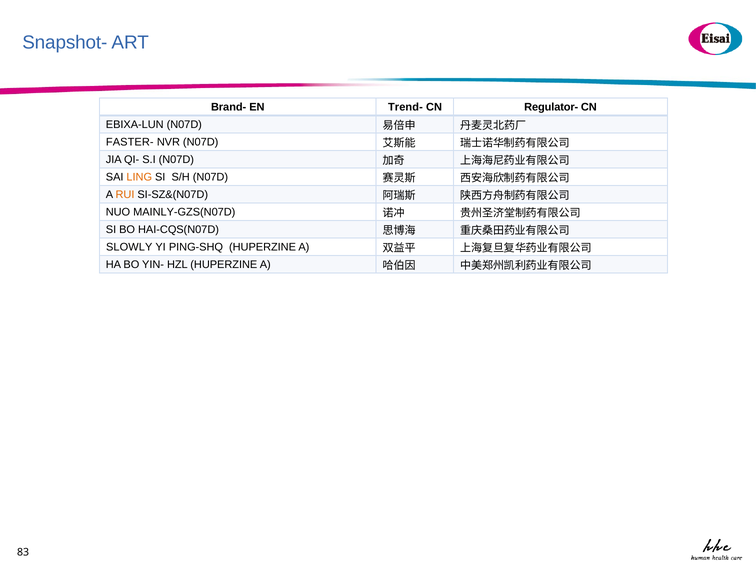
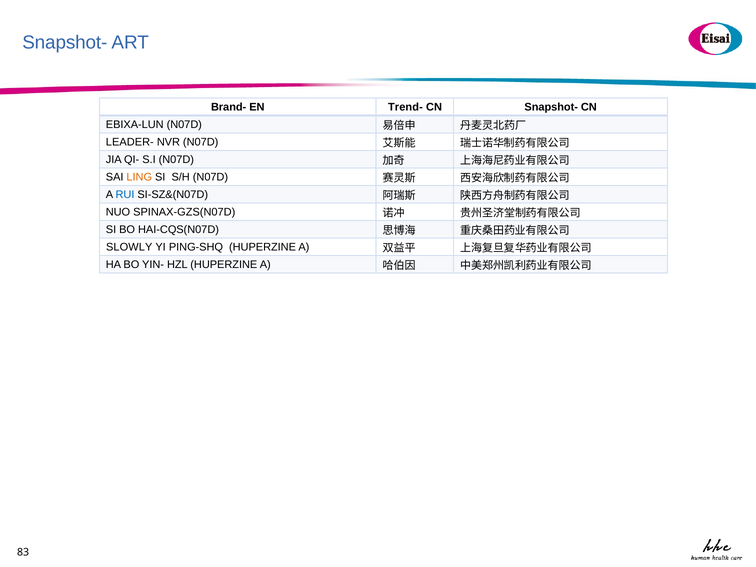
CN Regulator-: Regulator- -> Snapshot- (551, 107)
FASTER-: FASTER- -> LEADER- (130, 142)
RUI colour: orange -> blue (125, 194)
MAINLY-GZS(N07D: MAINLY-GZS(N07D -> SPINAX-GZS(N07D (184, 212)
